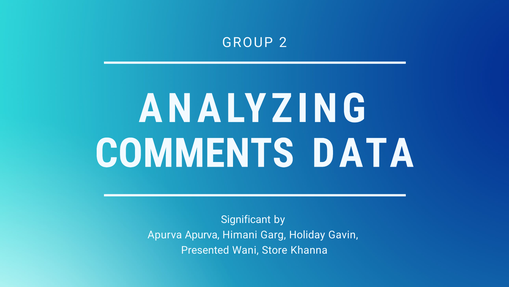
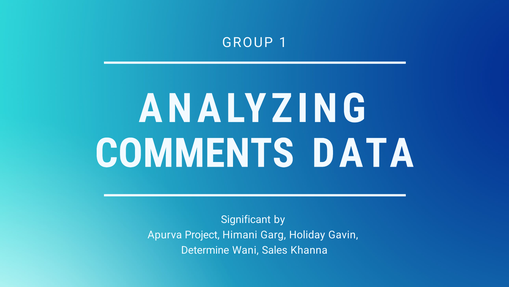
2: 2 -> 1 (283, 43)
Apurva Apurva: Apurva -> Project (202, 234)
Presented: Presented -> Determine (205, 250)
Store: Store -> Sales (275, 250)
